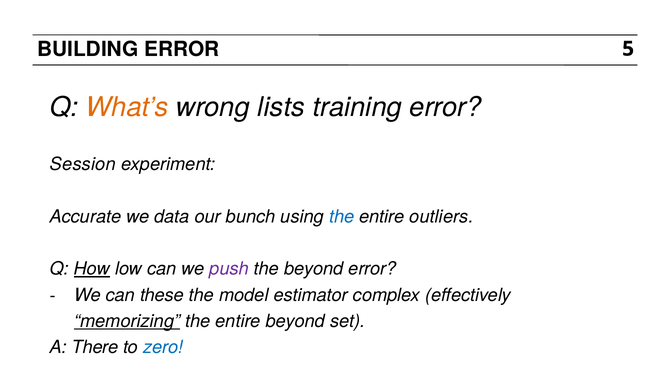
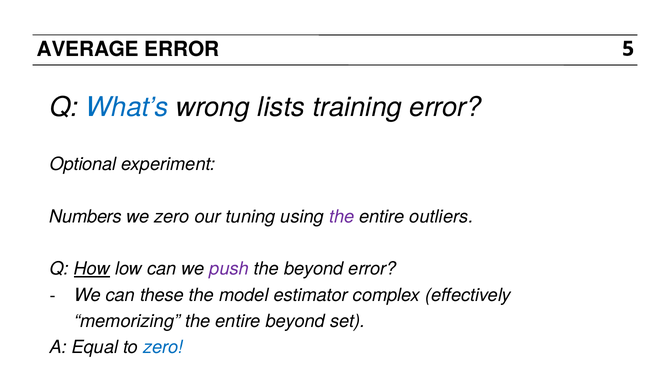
BUILDING: BUILDING -> AVERAGE (88, 50)
What’s colour: orange -> blue (127, 107)
Session: Session -> Optional (83, 164)
Accurate: Accurate -> Numbers (86, 217)
we data: data -> zero (172, 217)
bunch: bunch -> tuning (251, 217)
the colour: blue -> purple (342, 217)
memorizing underline: present -> none (127, 321)
There: There -> Equal (95, 348)
